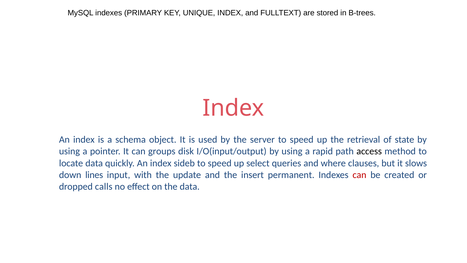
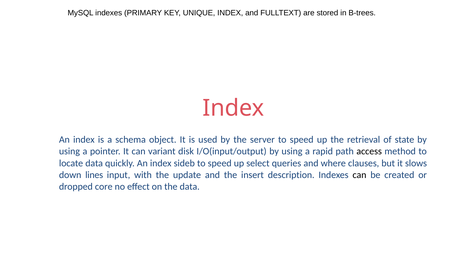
groups: groups -> variant (162, 151)
permanent: permanent -> description (291, 175)
can colour: red -> black (359, 175)
calls: calls -> core (104, 186)
